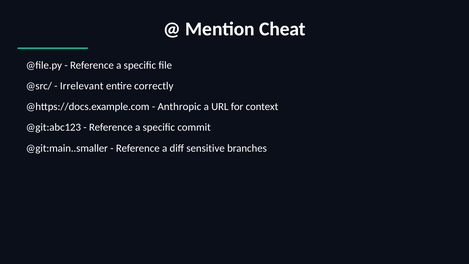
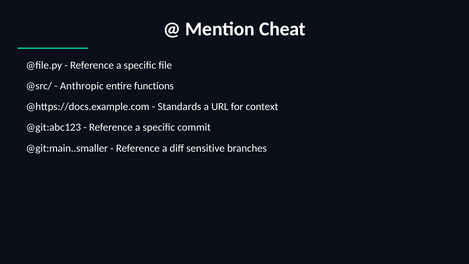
Irrelevant: Irrelevant -> Anthropic (82, 86)
correctly: correctly -> functions (154, 86)
Anthropic: Anthropic -> Standards (179, 107)
